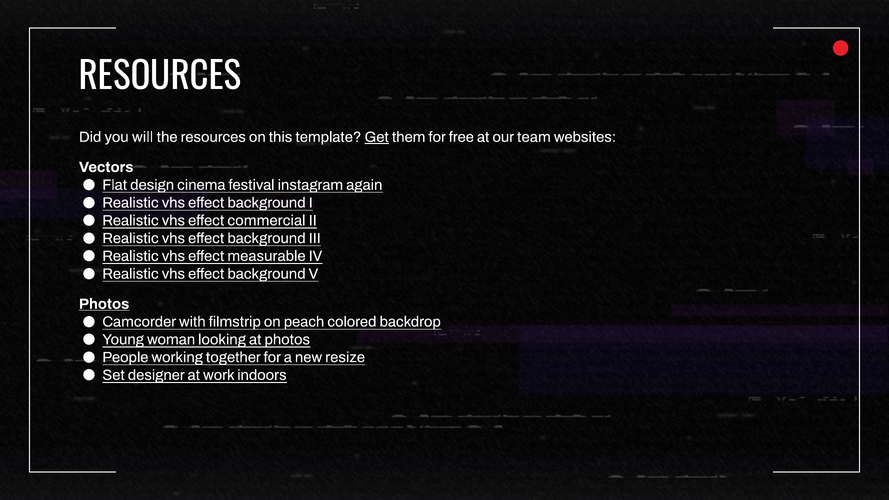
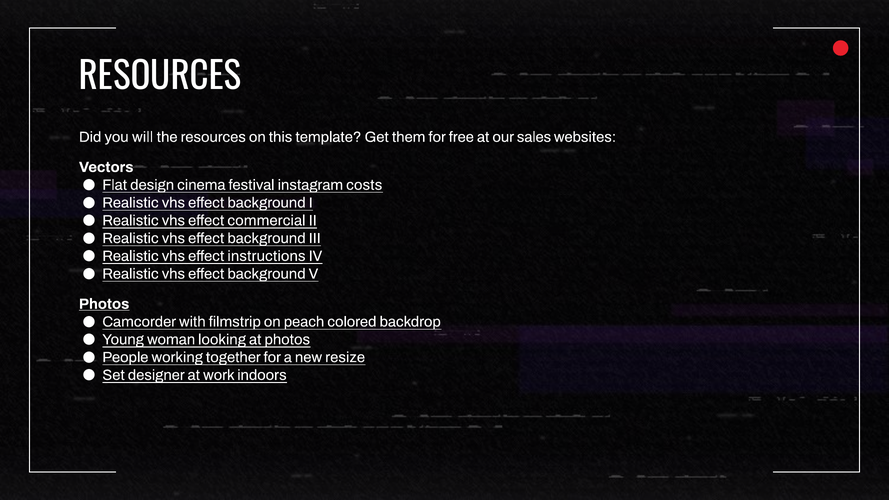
Get underline: present -> none (377, 137)
team: team -> sales (534, 137)
again: again -> costs (364, 185)
measurable: measurable -> instructions (266, 256)
